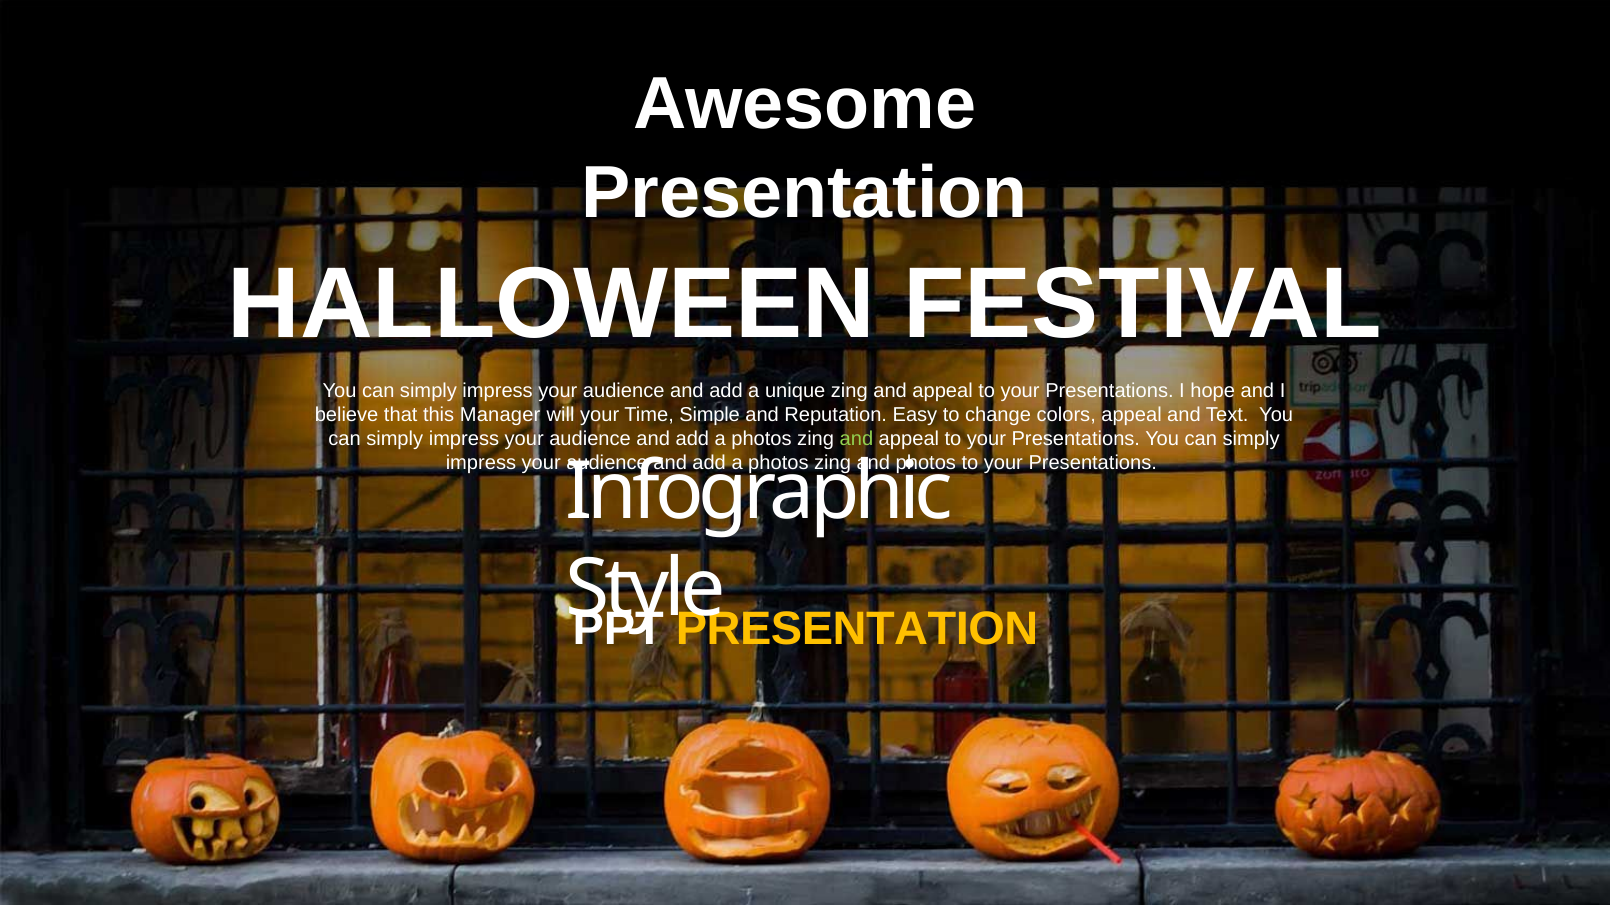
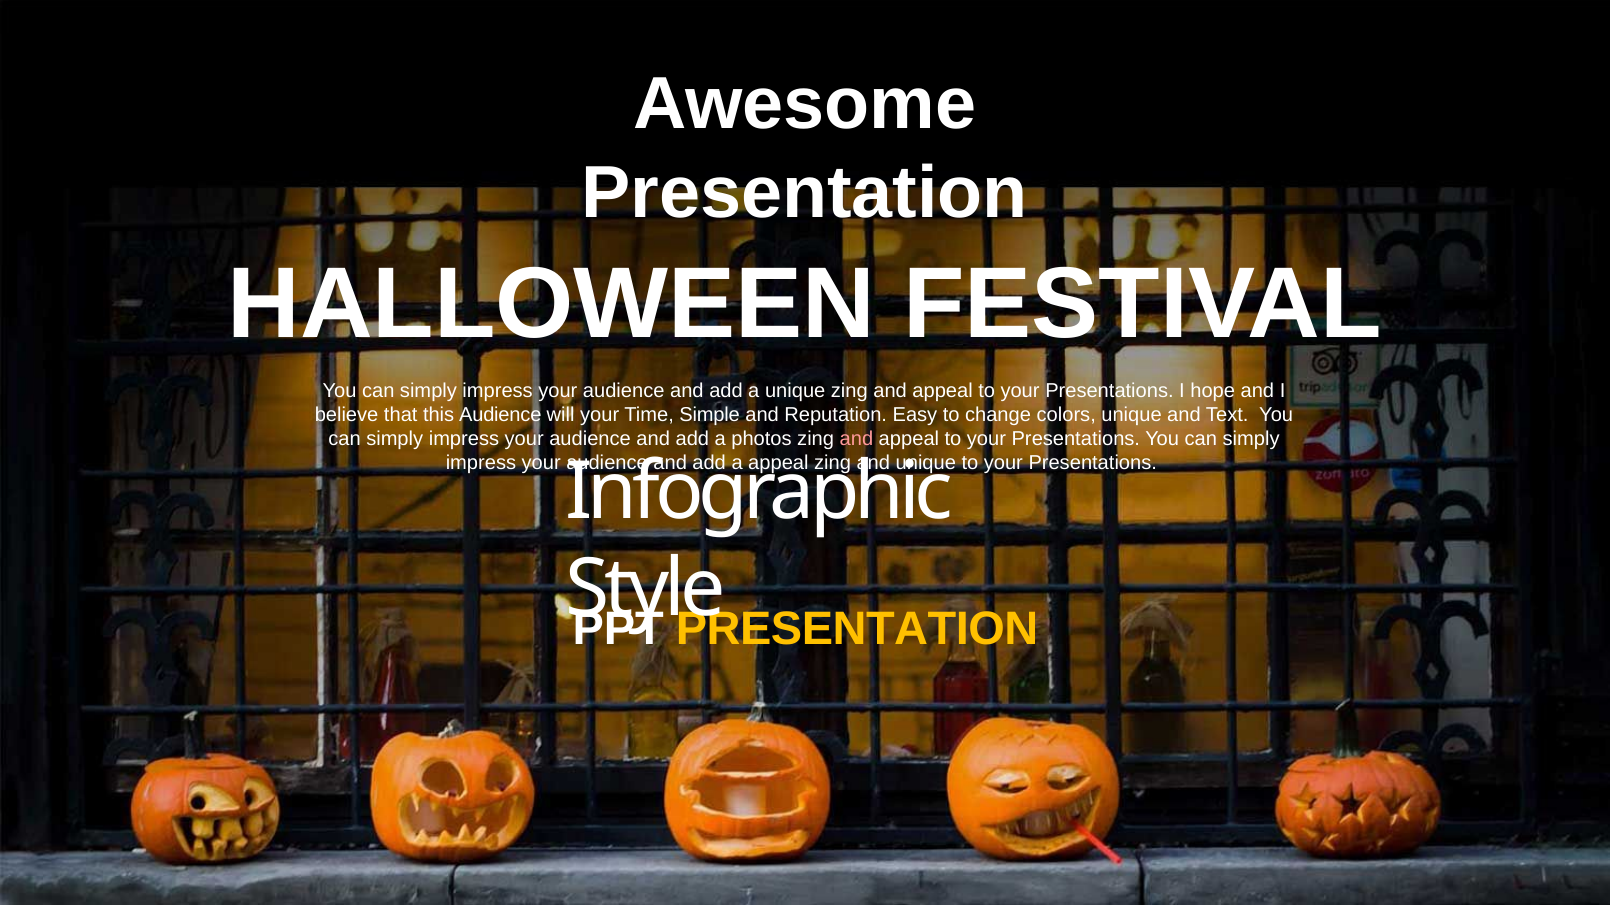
this Manager: Manager -> Audience (500, 415)
colors appeal: appeal -> unique (1132, 415)
and colour: light green -> pink (856, 439)
photos: photos -> appeal (778, 463)
and photos: photos -> unique (926, 463)
